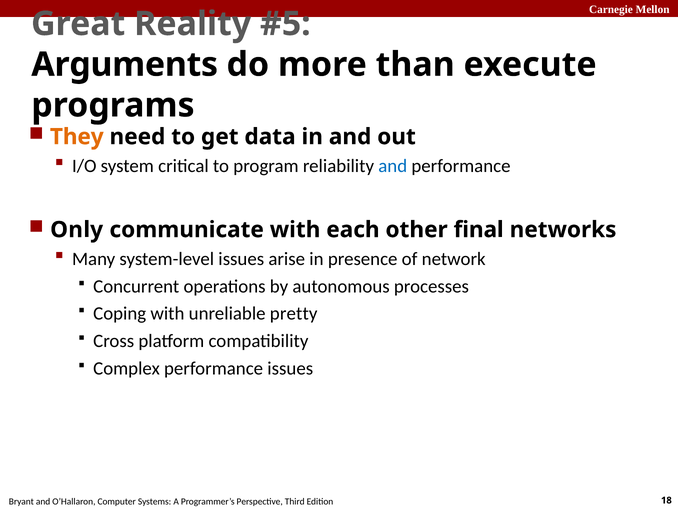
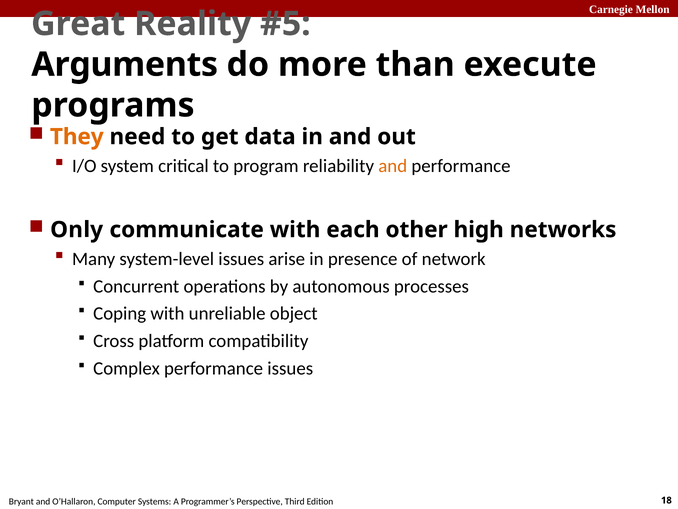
and colour: blue -> orange (393, 166)
final: final -> high (479, 229)
pretty: pretty -> object (294, 313)
